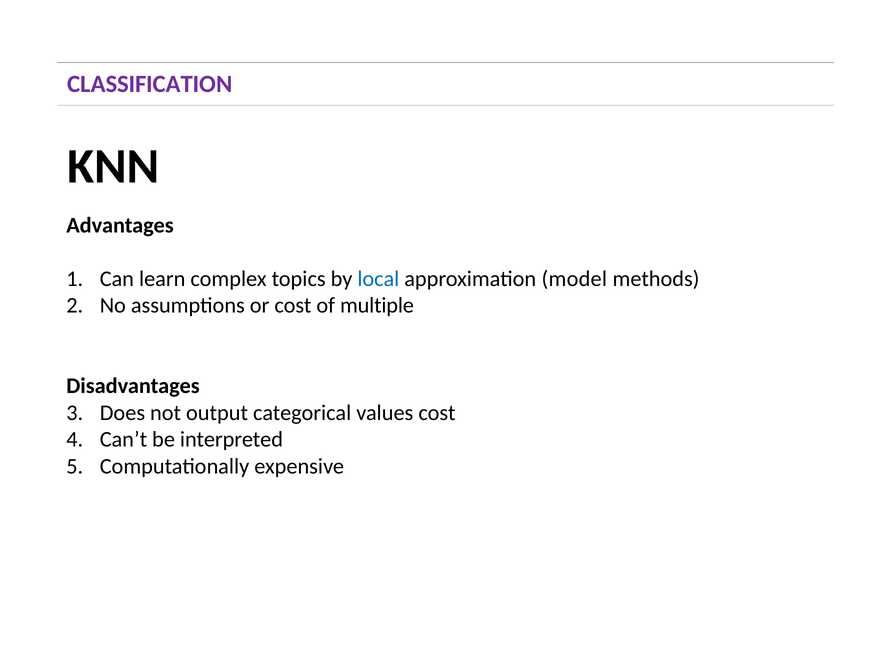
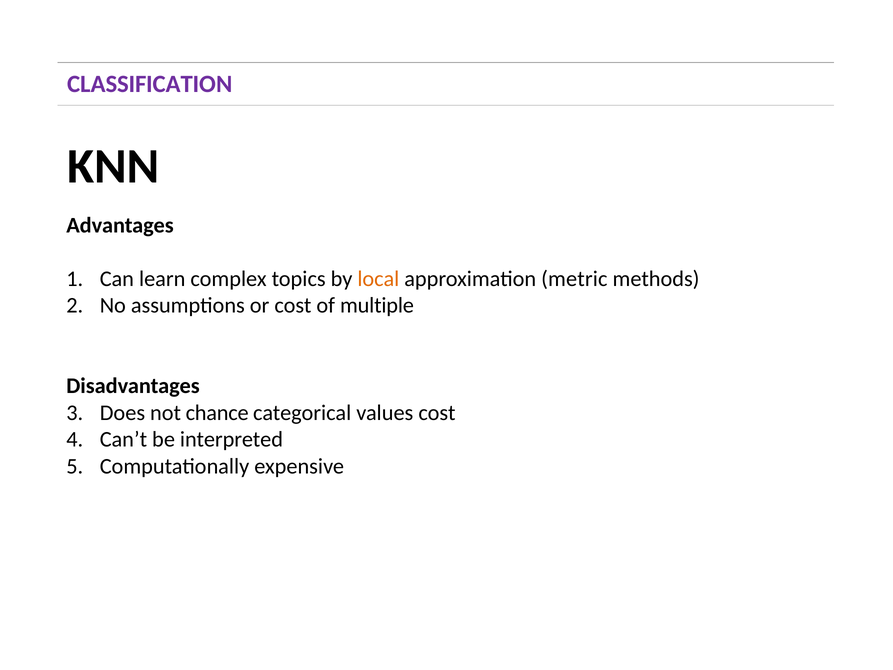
local colour: blue -> orange (378, 279)
model: model -> metric (574, 279)
output: output -> chance (217, 413)
